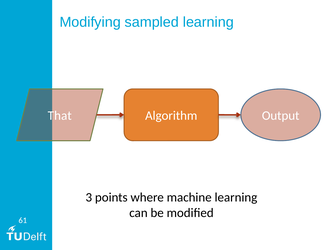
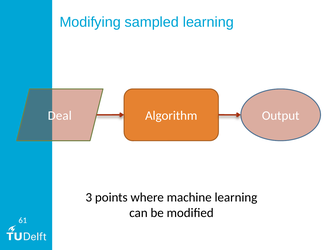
That: That -> Deal (60, 116)
